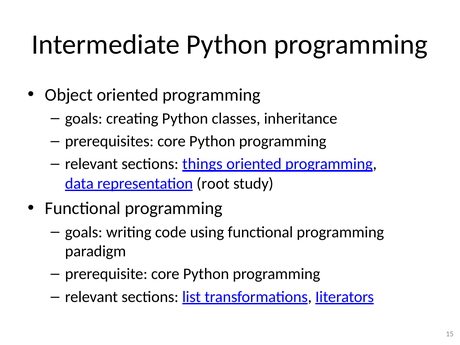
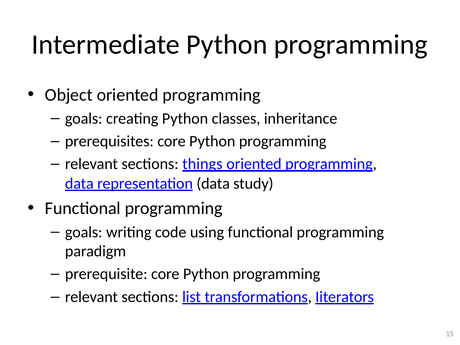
representation root: root -> data (213, 184)
